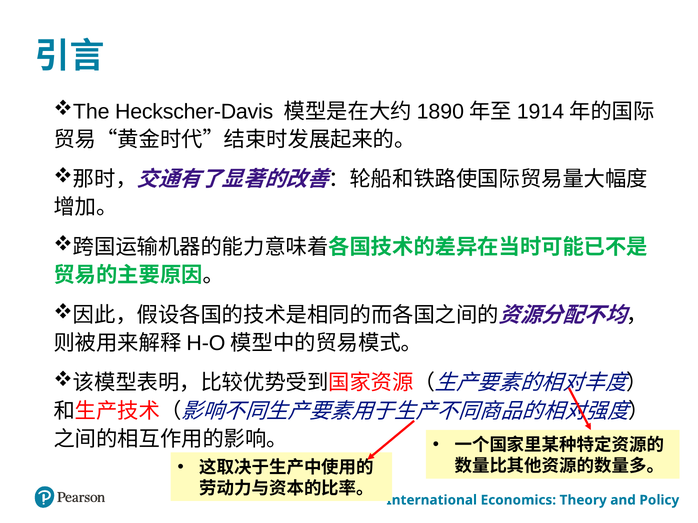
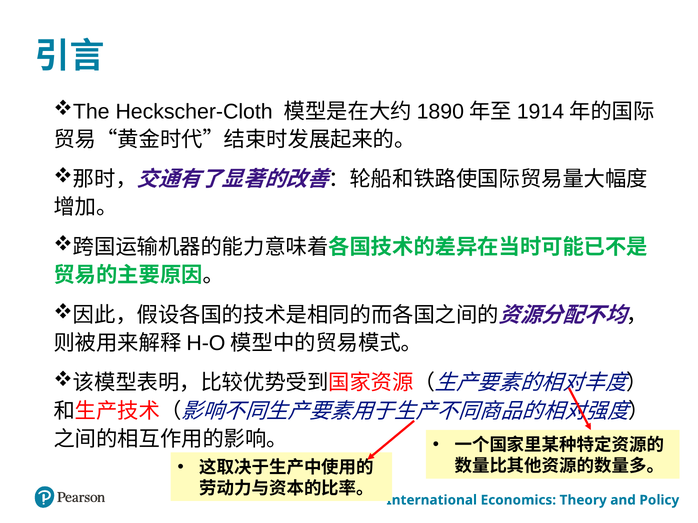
Heckscher-Davis: Heckscher-Davis -> Heckscher-Cloth (194, 112)
